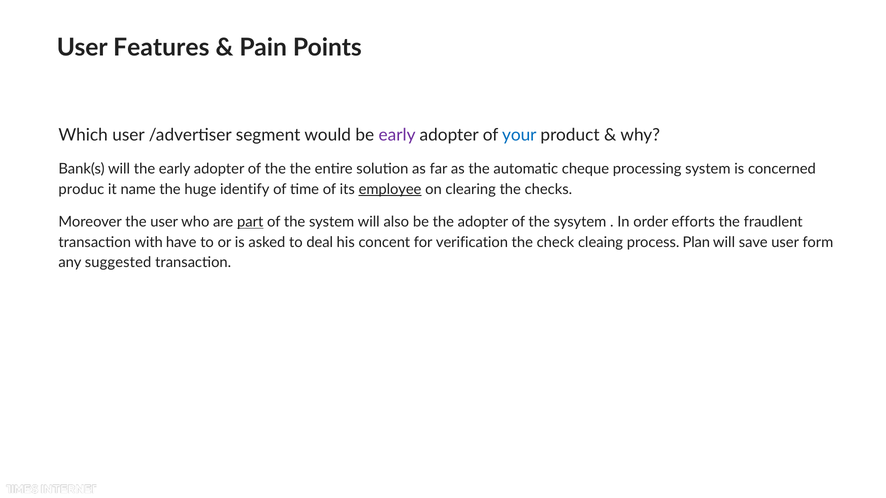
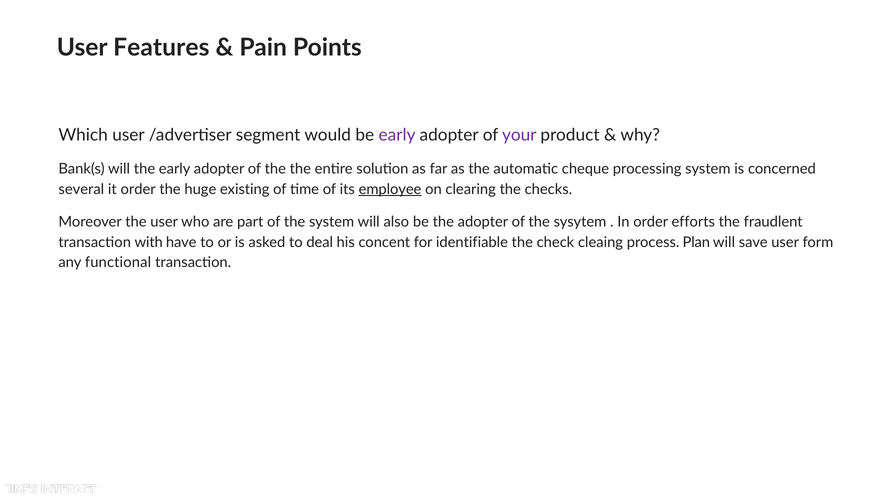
your colour: blue -> purple (519, 135)
produc: produc -> several (81, 189)
it name: name -> order (138, 189)
identify: identify -> existing (245, 189)
part underline: present -> none (250, 222)
verification: verification -> identifiable (472, 242)
suggested: suggested -> functional (118, 263)
